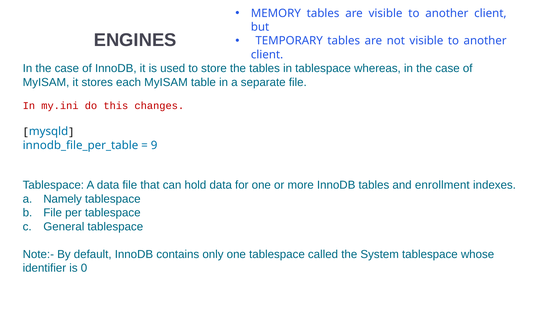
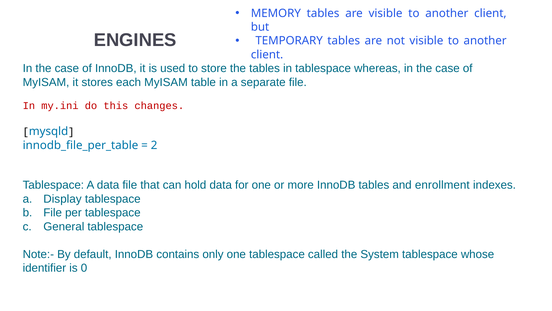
9: 9 -> 2 (154, 145)
Namely: Namely -> Display (62, 199)
